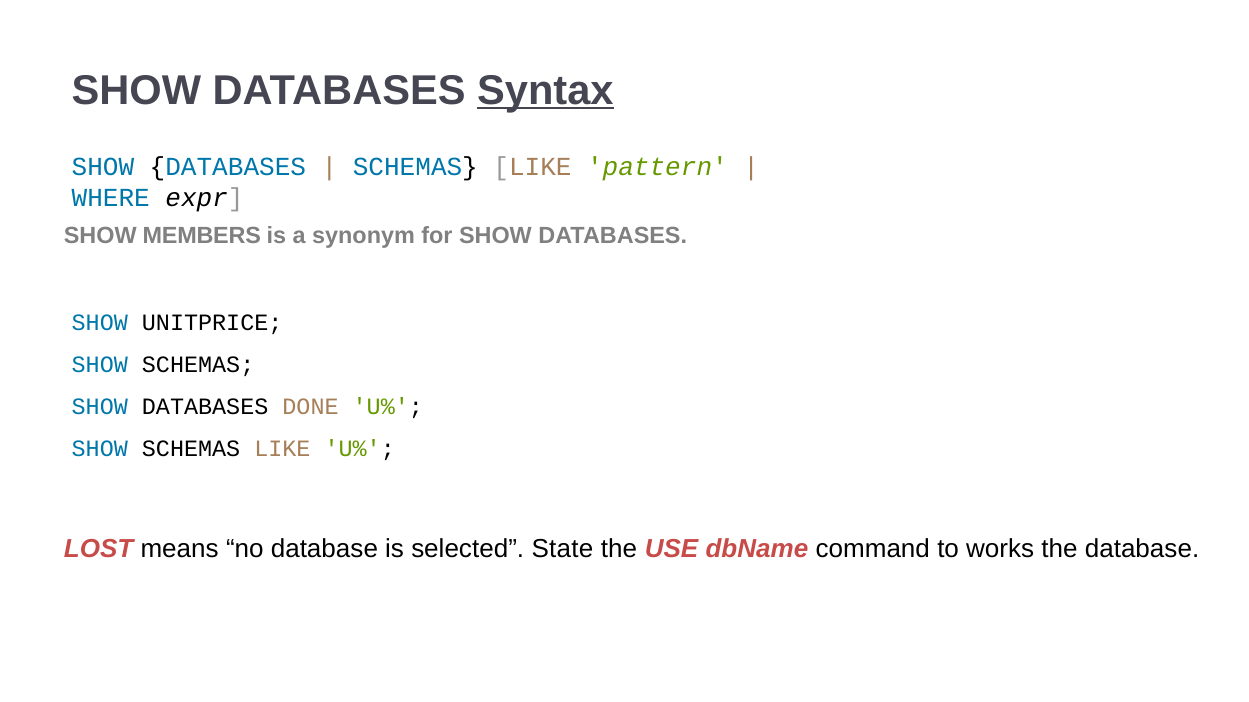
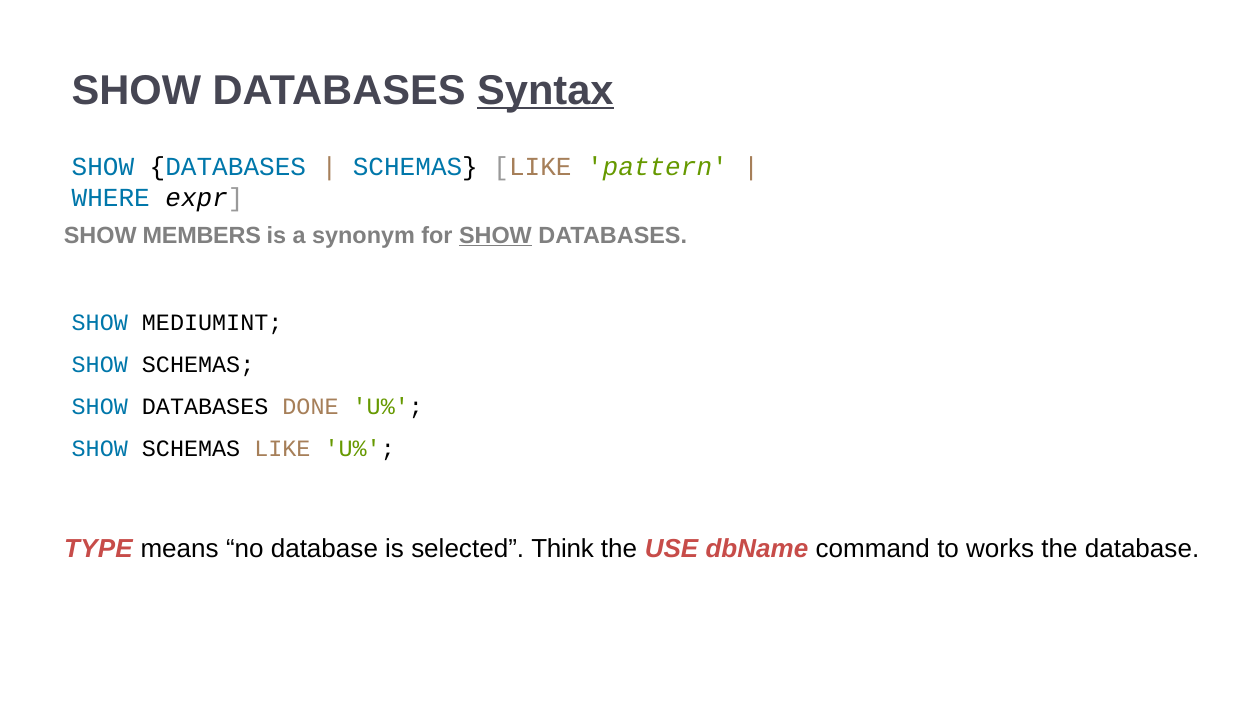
SHOW underline: none -> present (495, 236)
UNITPRICE: UNITPRICE -> MEDIUMINT (212, 323)
LOST: LOST -> TYPE (98, 550)
State: State -> Think (563, 550)
